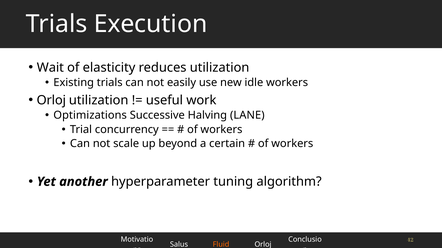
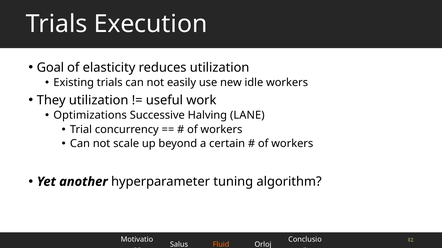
Wait: Wait -> Goal (50, 68)
Orloj: Orloj -> They (51, 100)
